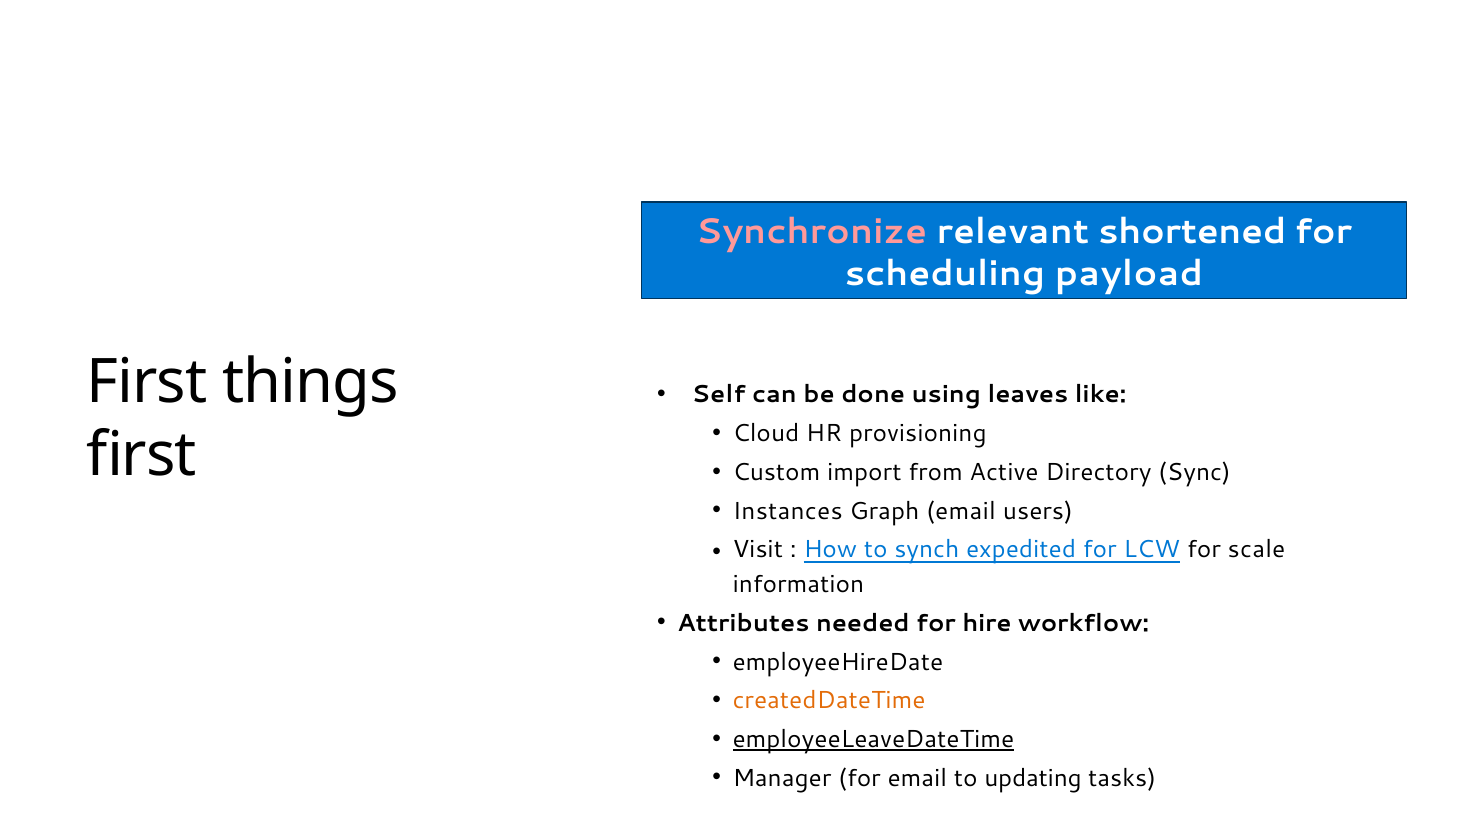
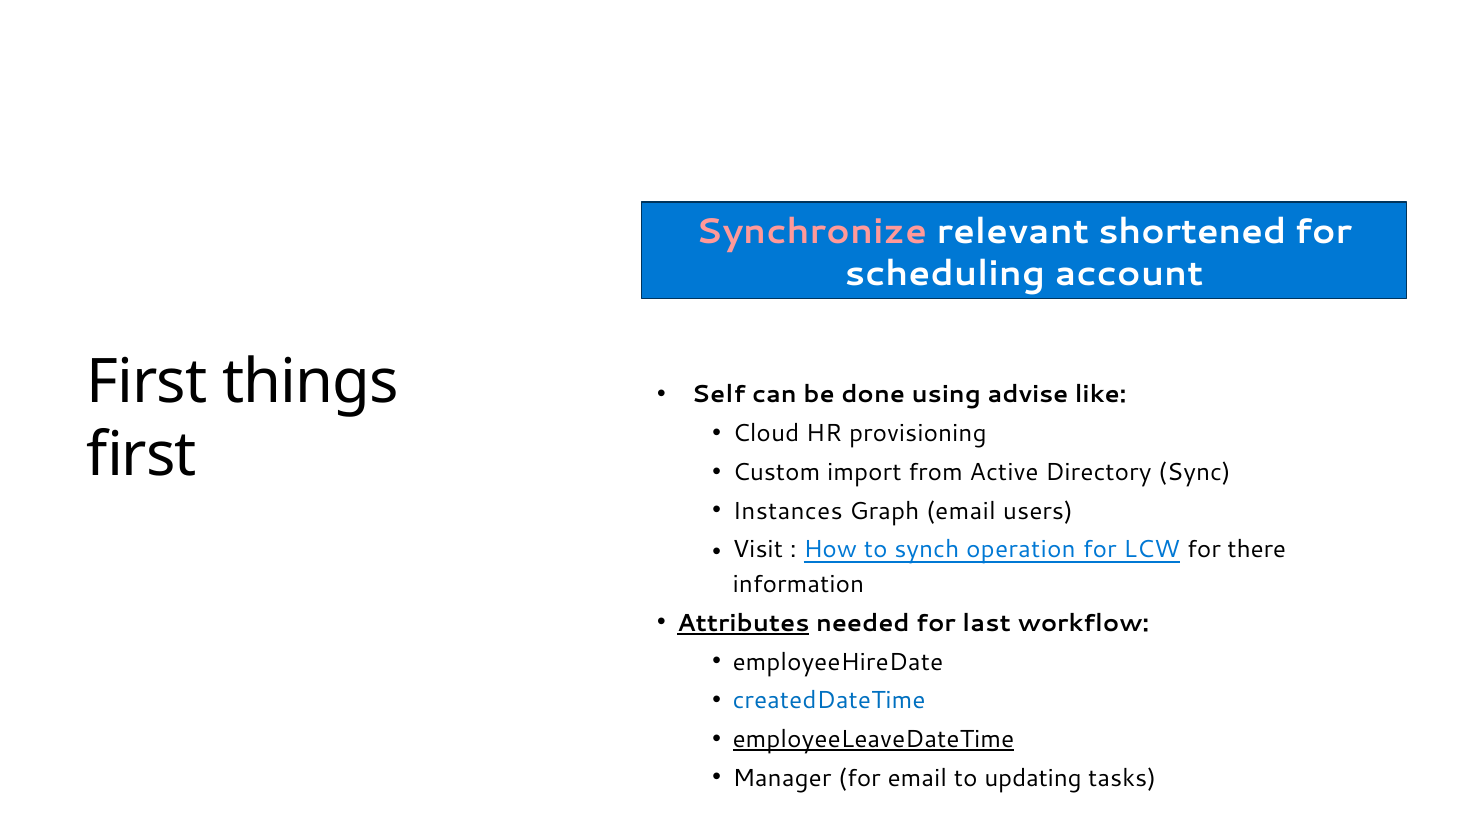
payload: payload -> account (1129, 274)
leaves: leaves -> advise (1028, 395)
expedited: expedited -> operation (1021, 550)
scale: scale -> there (1257, 550)
Attributes underline: none -> present (743, 623)
hire: hire -> last (987, 623)
createdDateTime colour: orange -> blue (829, 700)
